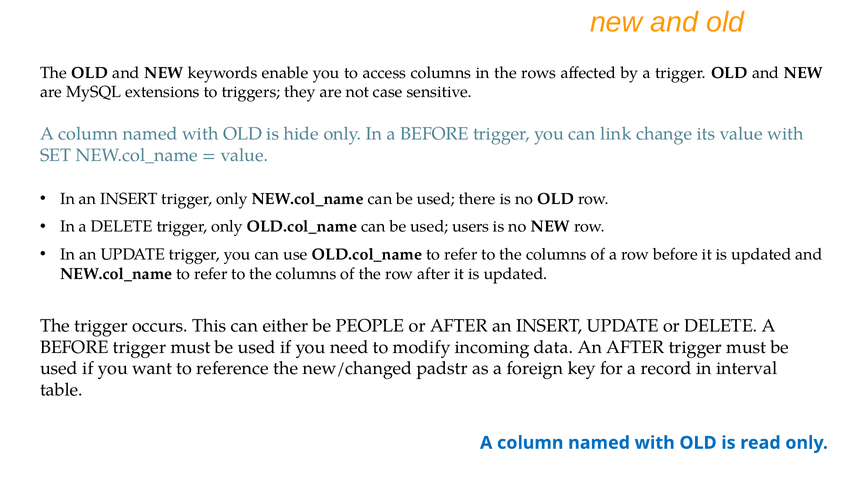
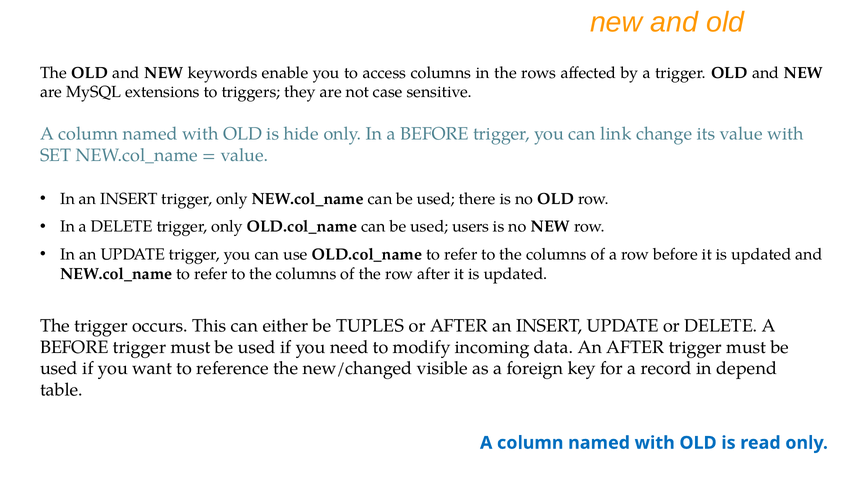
PEOPLE: PEOPLE -> TUPLES (370, 326)
padstr: padstr -> visible (442, 369)
interval: interval -> depend (747, 369)
